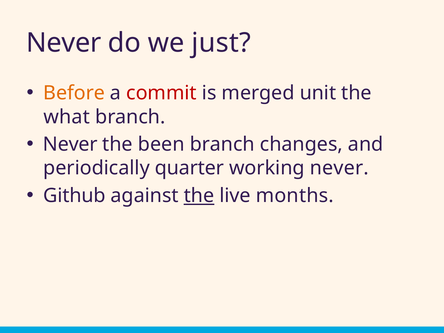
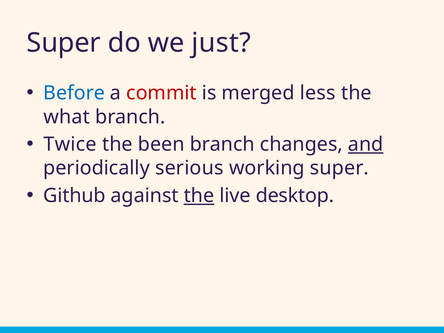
Never: Never -> Super (64, 43)
Before colour: orange -> blue (74, 93)
unit: unit -> less (318, 93)
Never: Never -> Twice (70, 144)
and underline: none -> present (366, 144)
quarter: quarter -> serious (189, 168)
working never: never -> super (339, 168)
months: months -> desktop (295, 196)
